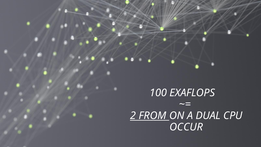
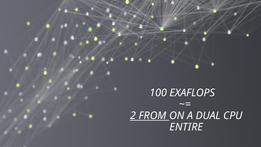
OCCUR: OCCUR -> ENTIRE (186, 127)
